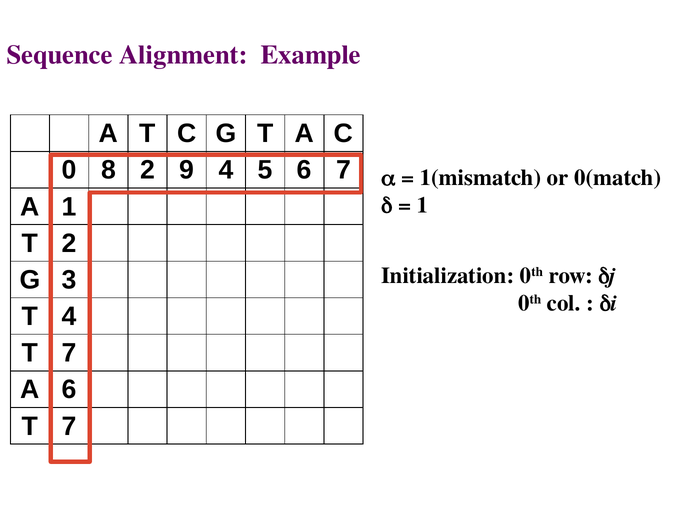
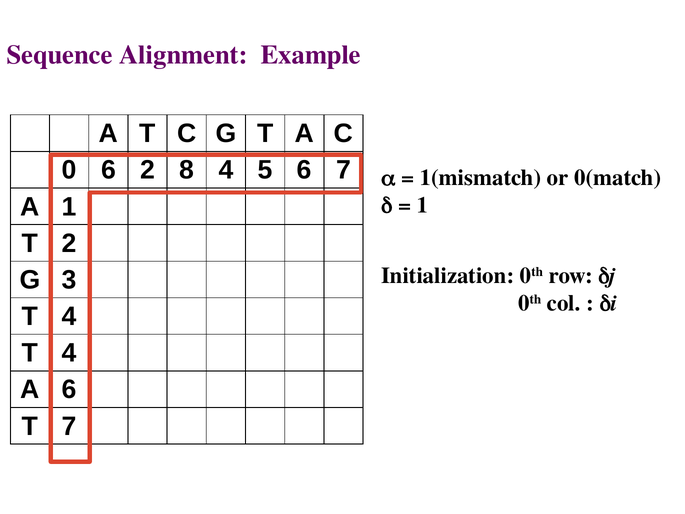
0 8: 8 -> 6 (108, 170)
9: 9 -> 8 (187, 170)
7: 7 -> 4 (69, 353)
